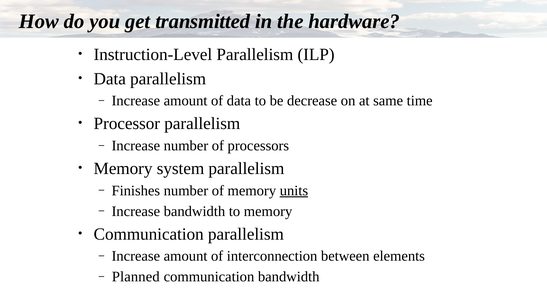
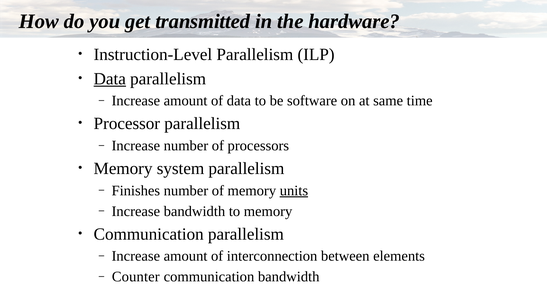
Data underline: none -> present (110, 79)
decrease: decrease -> software (312, 101)
Planned: Planned -> Counter (136, 277)
